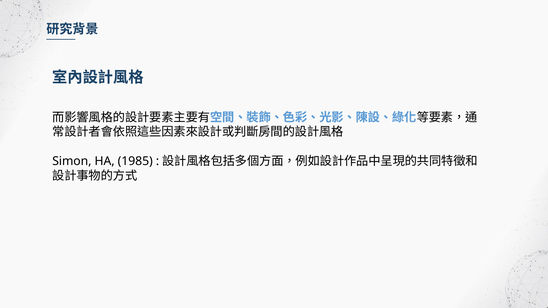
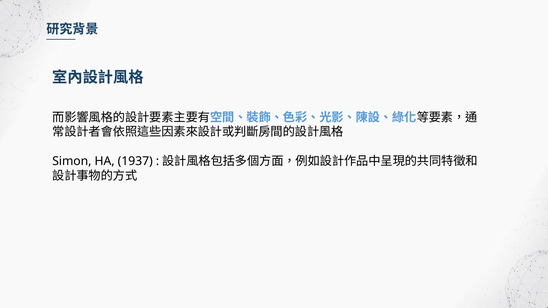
1985: 1985 -> 1937 (135, 161)
